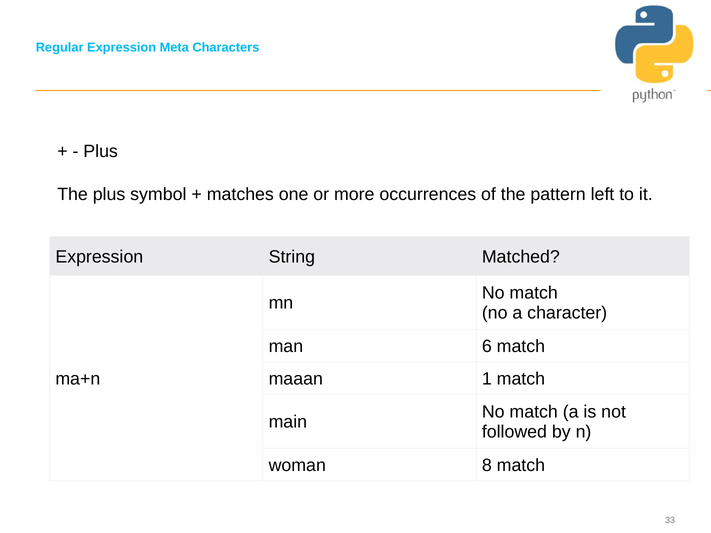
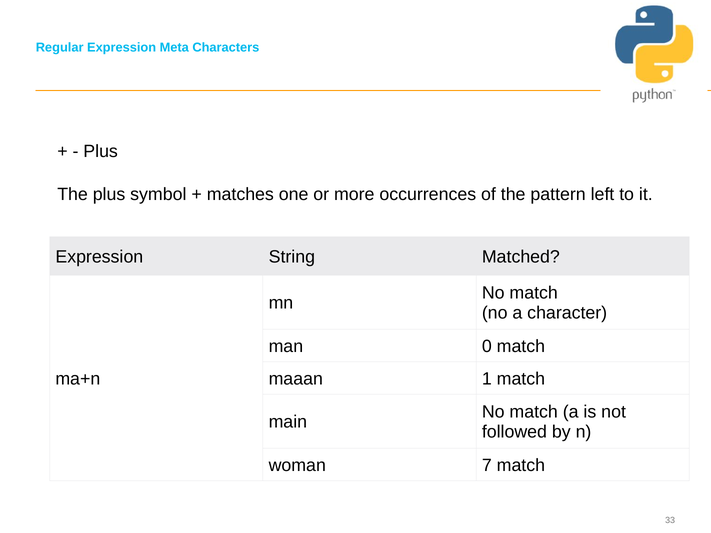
6: 6 -> 0 (487, 346)
8: 8 -> 7 (487, 465)
